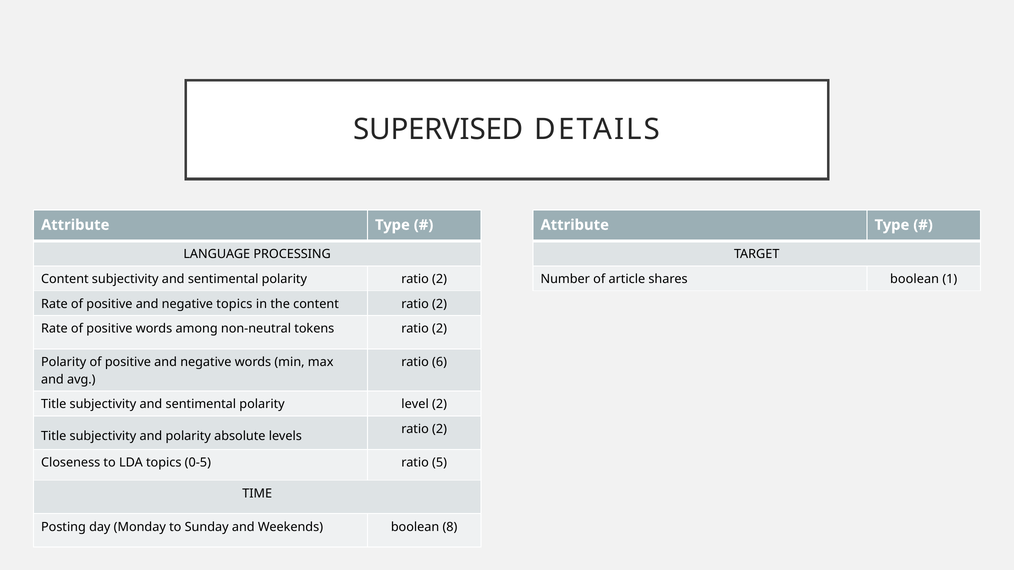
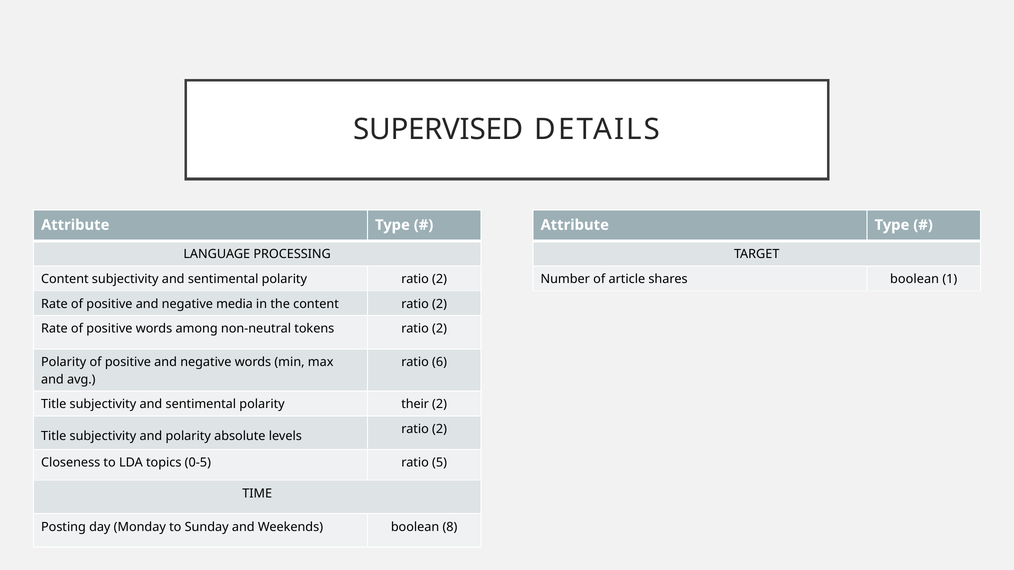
negative topics: topics -> media (235, 304)
level: level -> their (415, 405)
